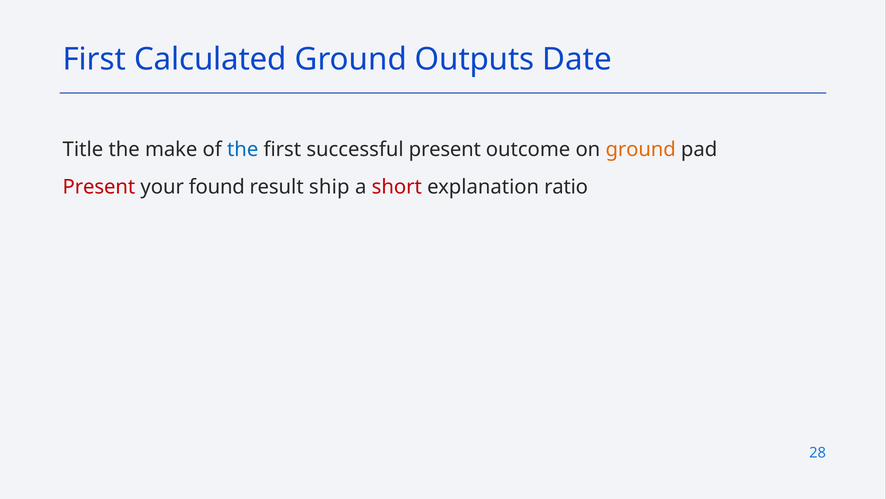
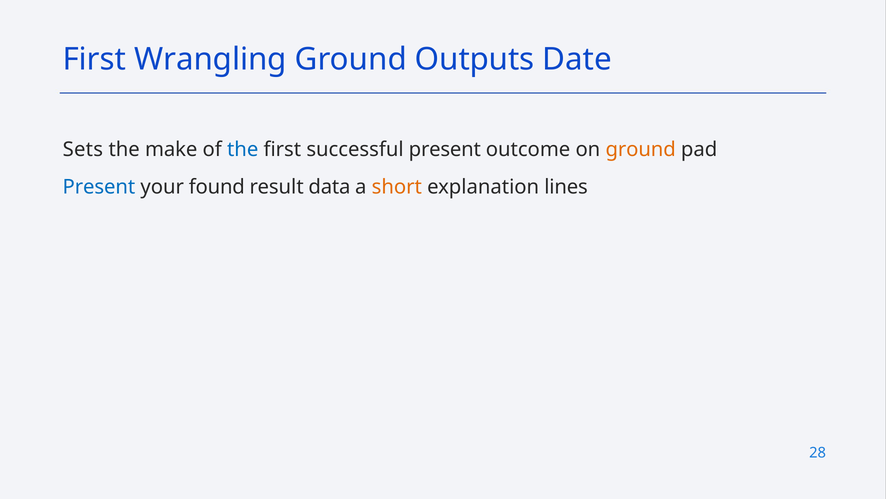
Calculated: Calculated -> Wrangling (210, 59)
Title: Title -> Sets (83, 150)
Present colour: red -> blue (99, 187)
ship: ship -> data (329, 187)
short colour: red -> orange (397, 187)
ratio: ratio -> lines (566, 187)
